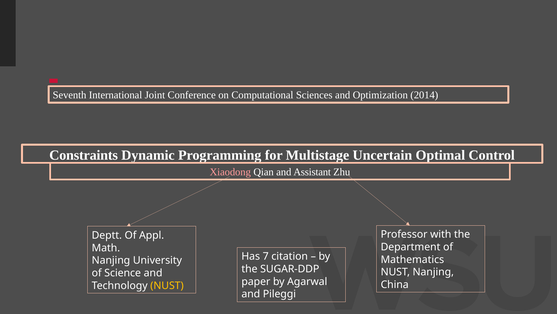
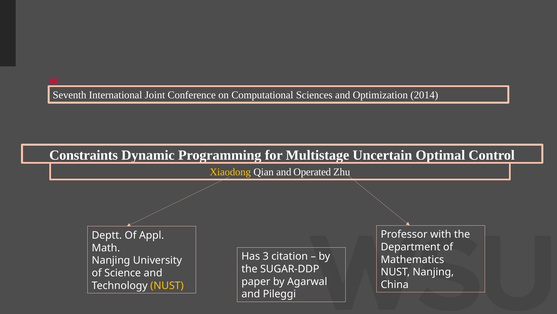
Xiaodong colour: pink -> yellow (230, 172)
Assistant: Assistant -> Operated (312, 172)
7: 7 -> 3 (266, 256)
